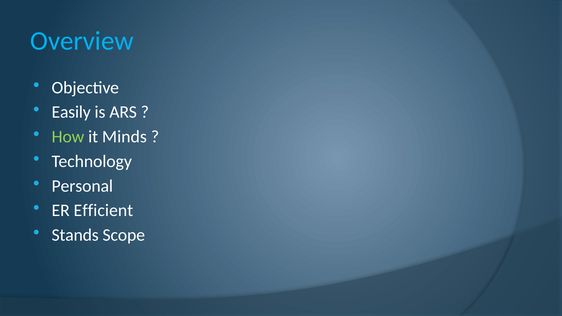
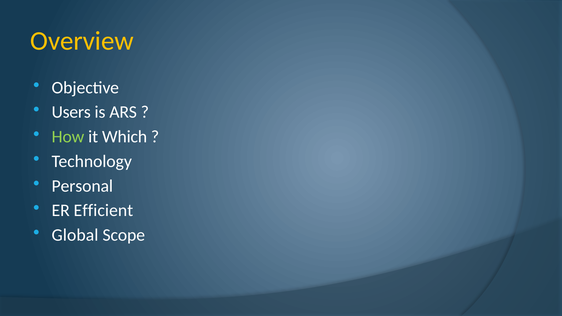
Overview colour: light blue -> yellow (82, 41)
Easily: Easily -> Users (71, 112)
Minds: Minds -> Which (125, 137)
Stands: Stands -> Global (75, 235)
